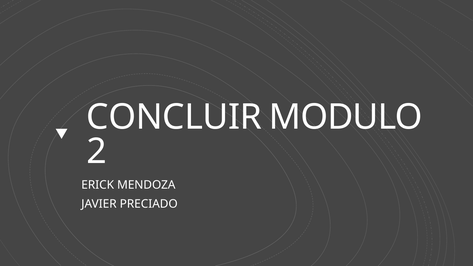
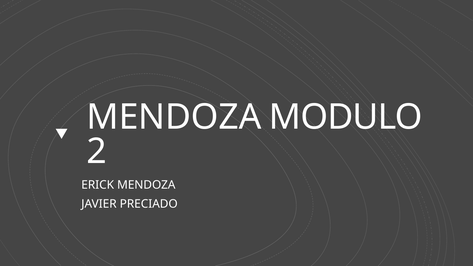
CONCLUIR: CONCLUIR -> MENDOZA (174, 117)
